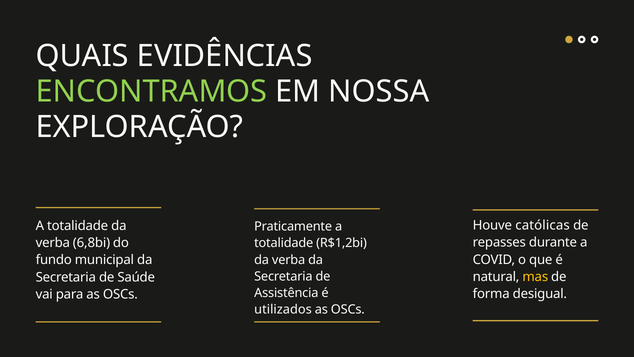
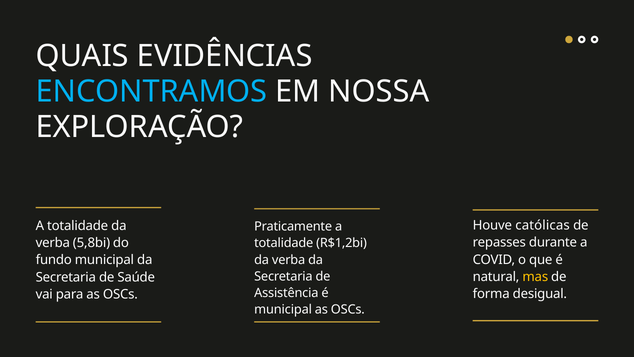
ENCONTRAMOS colour: light green -> light blue (152, 92)
6,8bi: 6,8bi -> 5,8bi (92, 243)
utilizados: utilizados -> municipal (283, 309)
